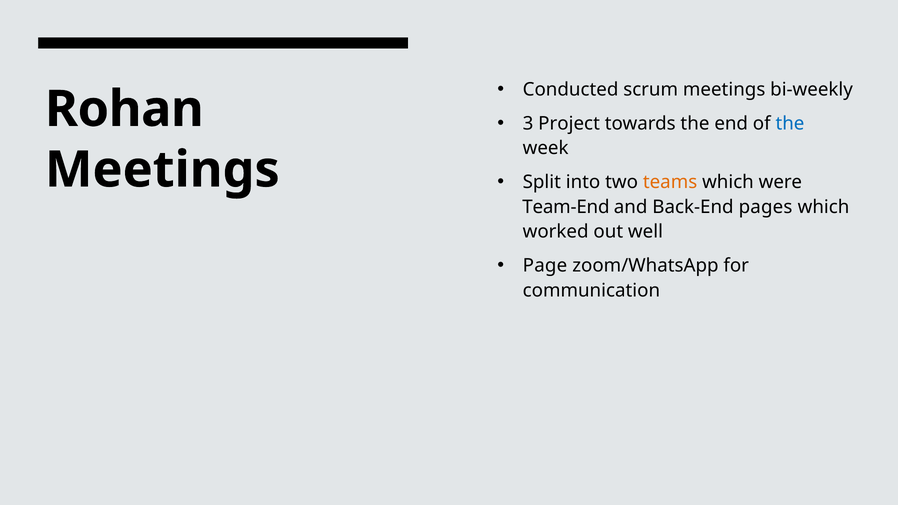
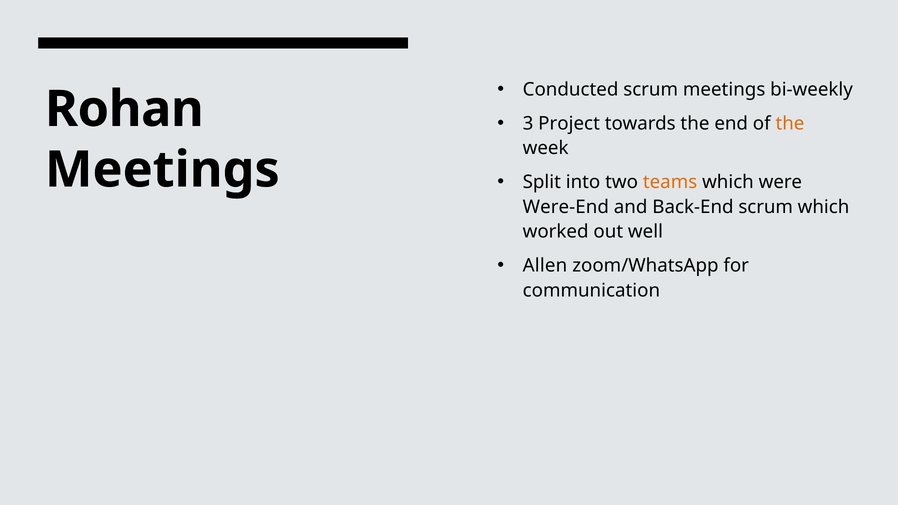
the colour: blue -> orange (790, 124)
Team-End: Team-End -> Were-End (566, 207)
Back-End pages: pages -> scrum (766, 207)
Page: Page -> Allen (545, 266)
